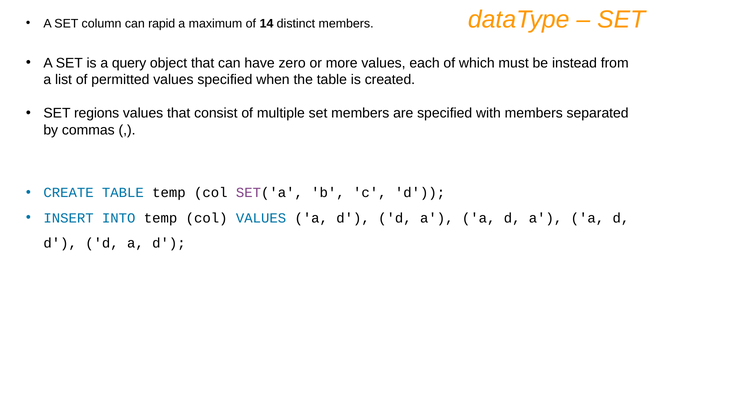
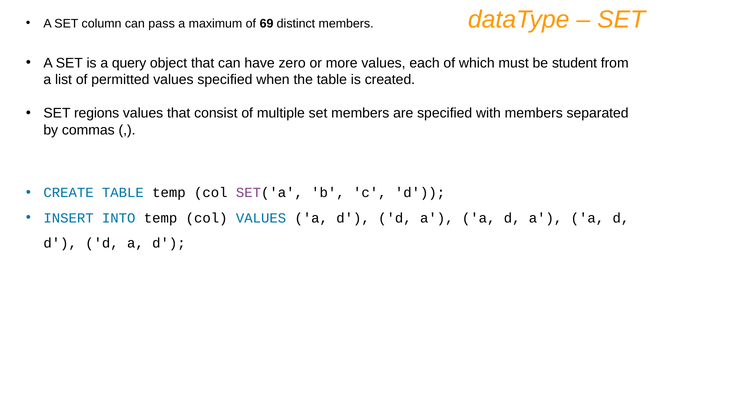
rapid: rapid -> pass (162, 23)
14: 14 -> 69 (267, 23)
instead: instead -> student (575, 63)
